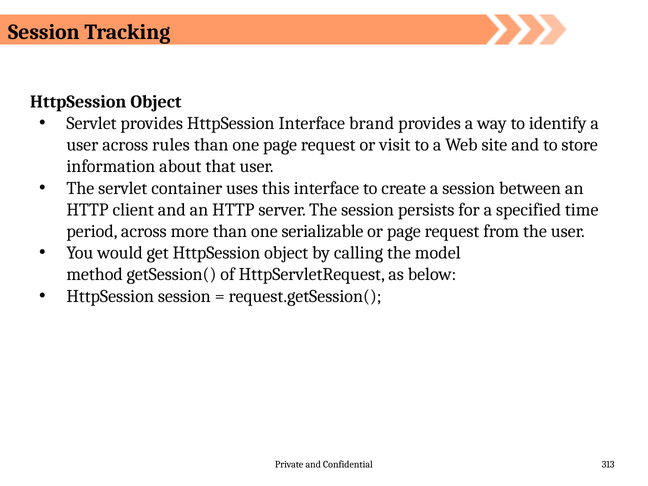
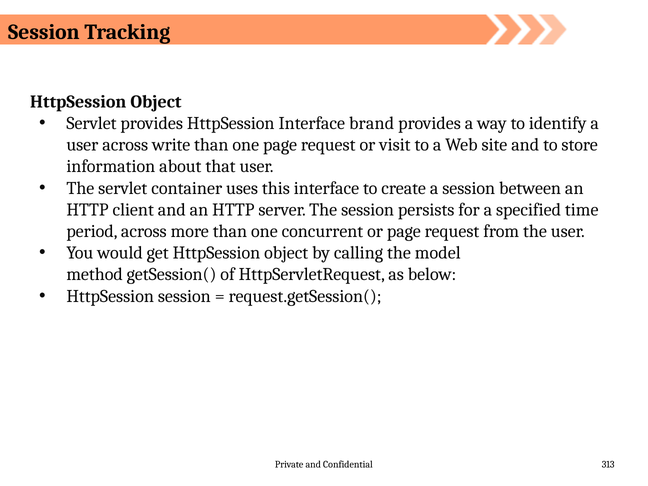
rules: rules -> write (171, 145)
serializable: serializable -> concurrent (322, 231)
